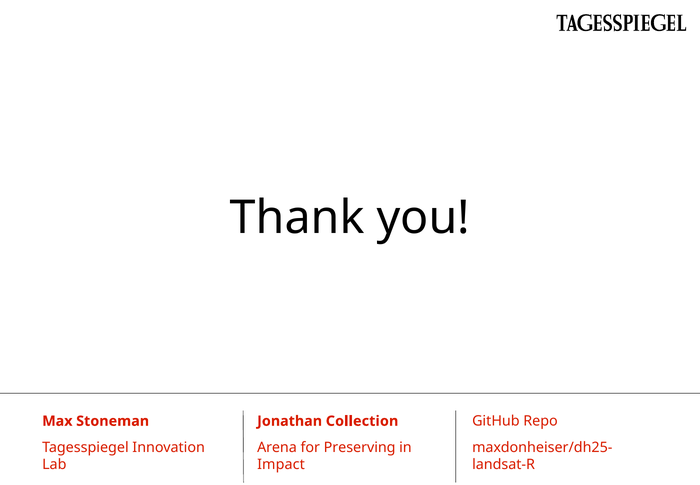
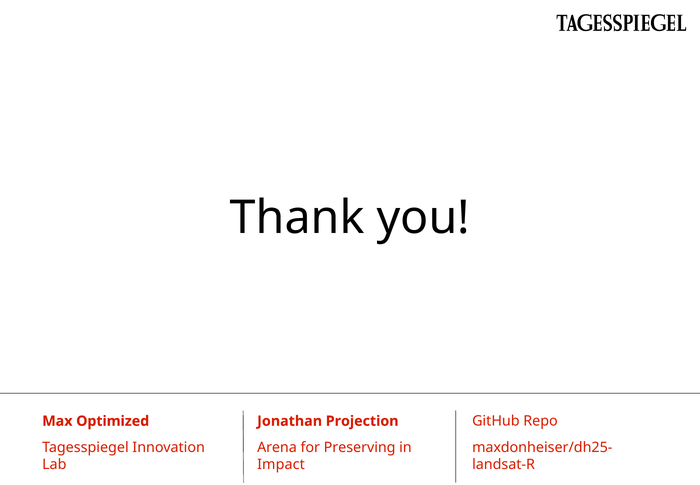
Stoneman: Stoneman -> Optimized (113, 421)
Collection: Collection -> Projection (362, 421)
